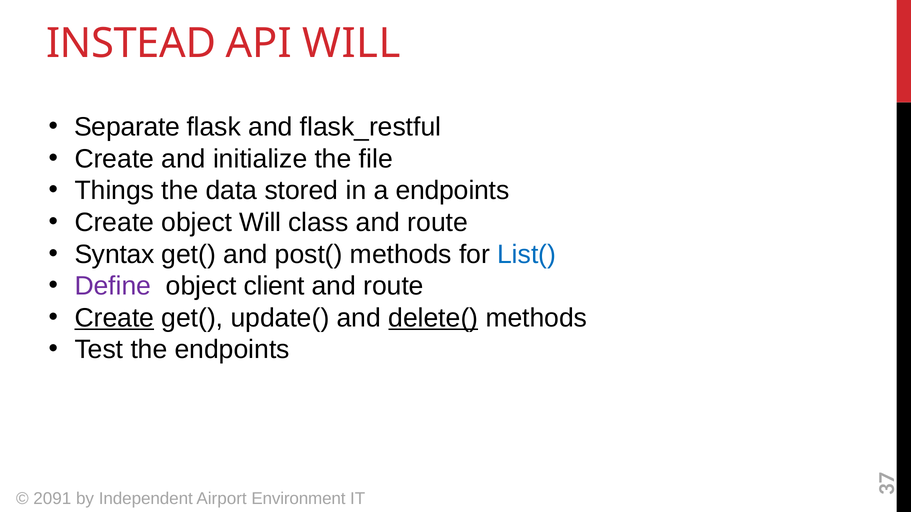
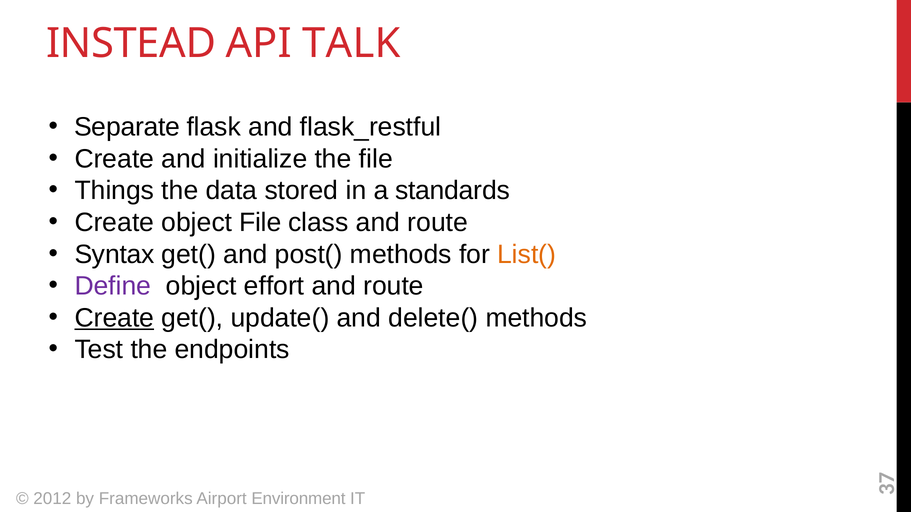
API WILL: WILL -> TALK (352, 44)
a endpoints: endpoints -> standards (453, 191)
object Will: Will -> File (260, 223)
List( colour: blue -> orange (527, 254)
client: client -> effort (274, 286)
delete( underline: present -> none (433, 318)
2091: 2091 -> 2012 (52, 499)
Independent: Independent -> Frameworks (146, 499)
